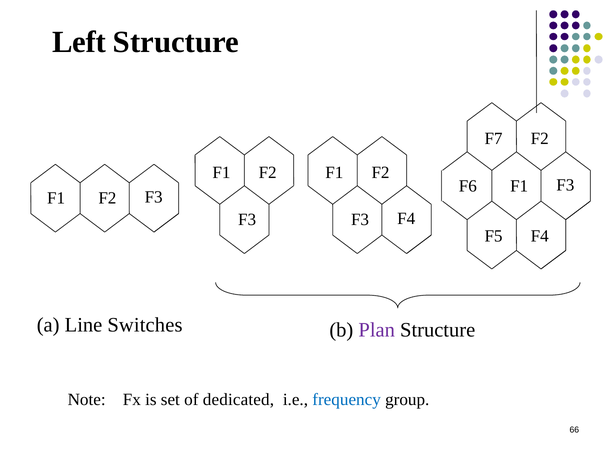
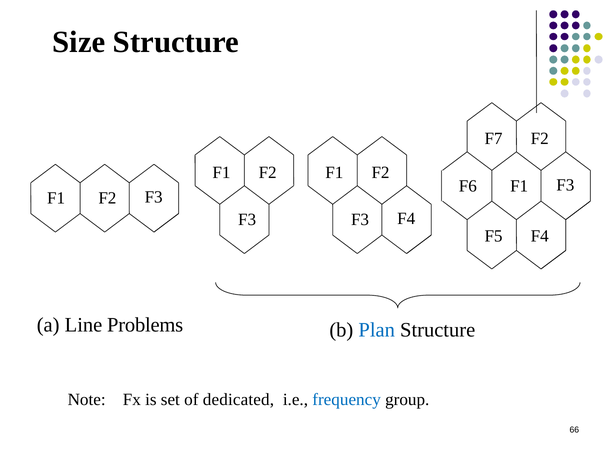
Left: Left -> Size (79, 42)
Switches: Switches -> Problems (145, 325)
Plan colour: purple -> blue (377, 330)
